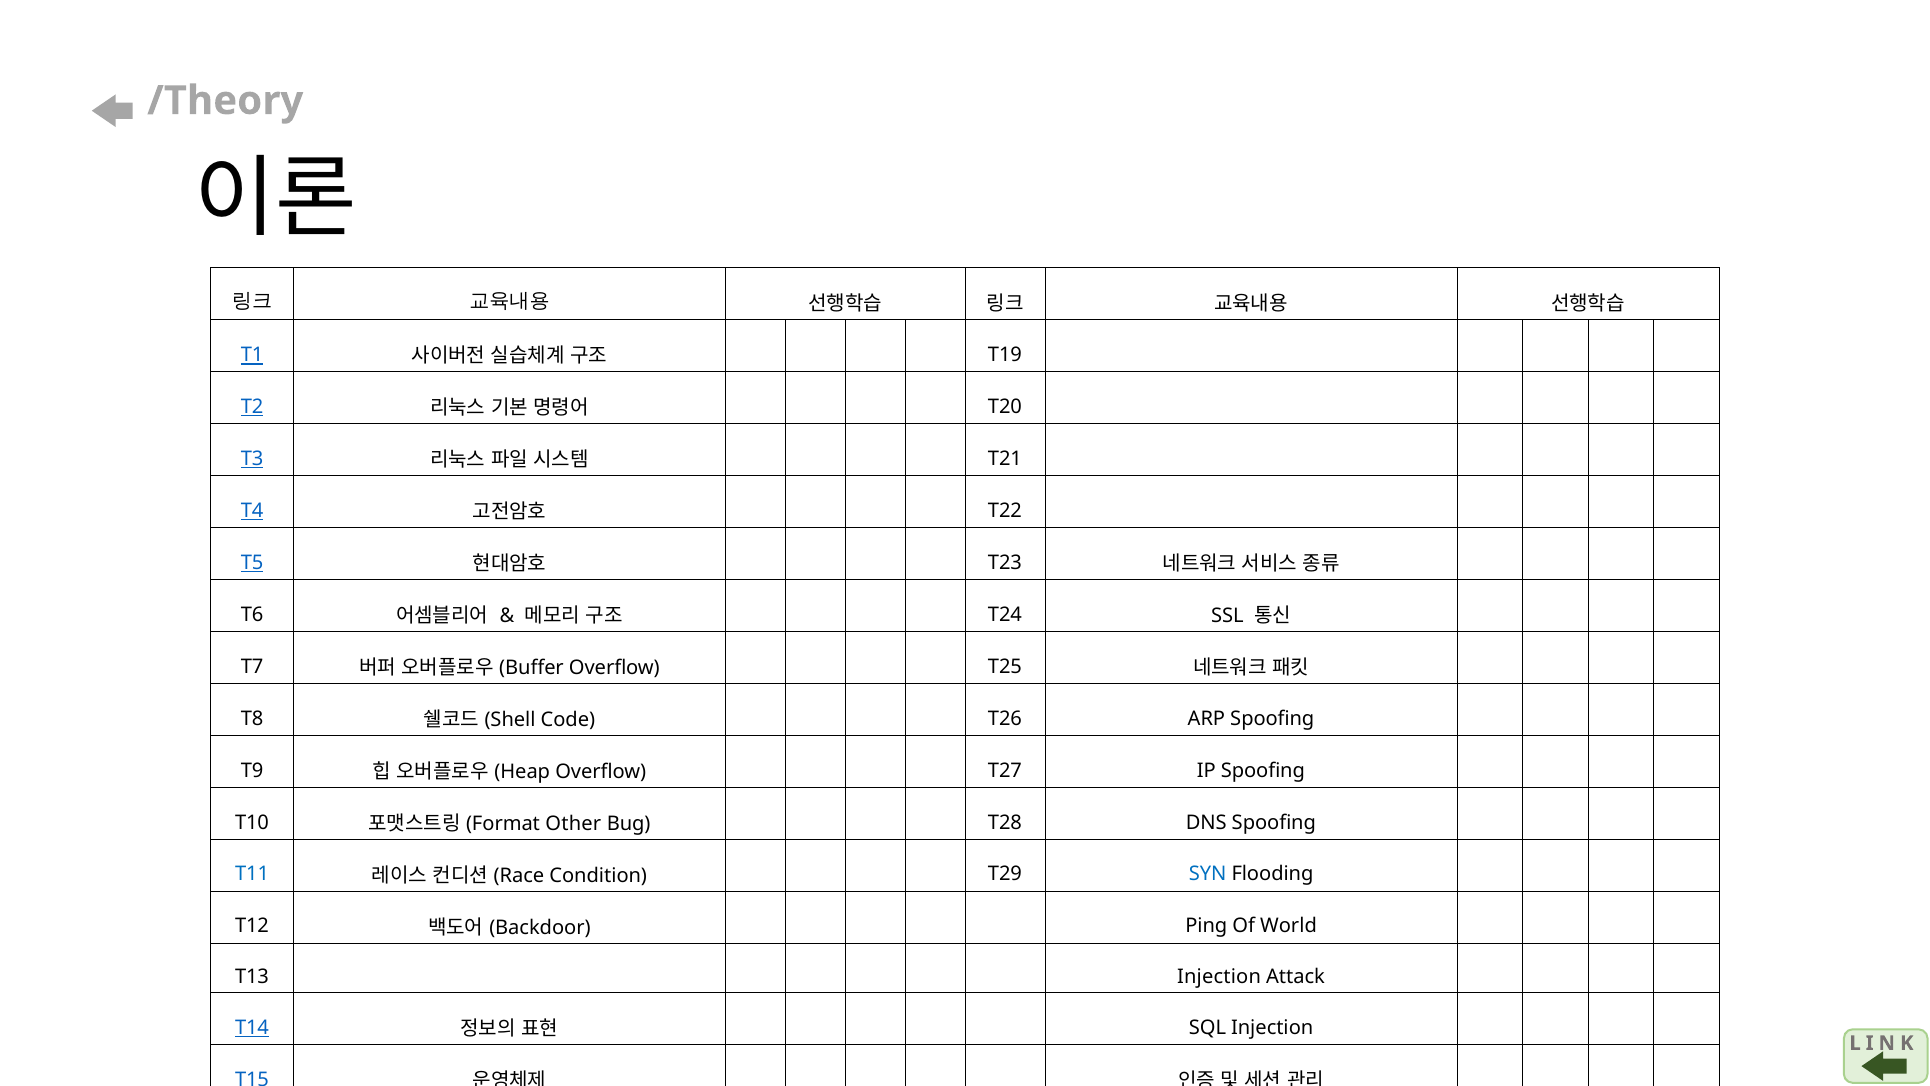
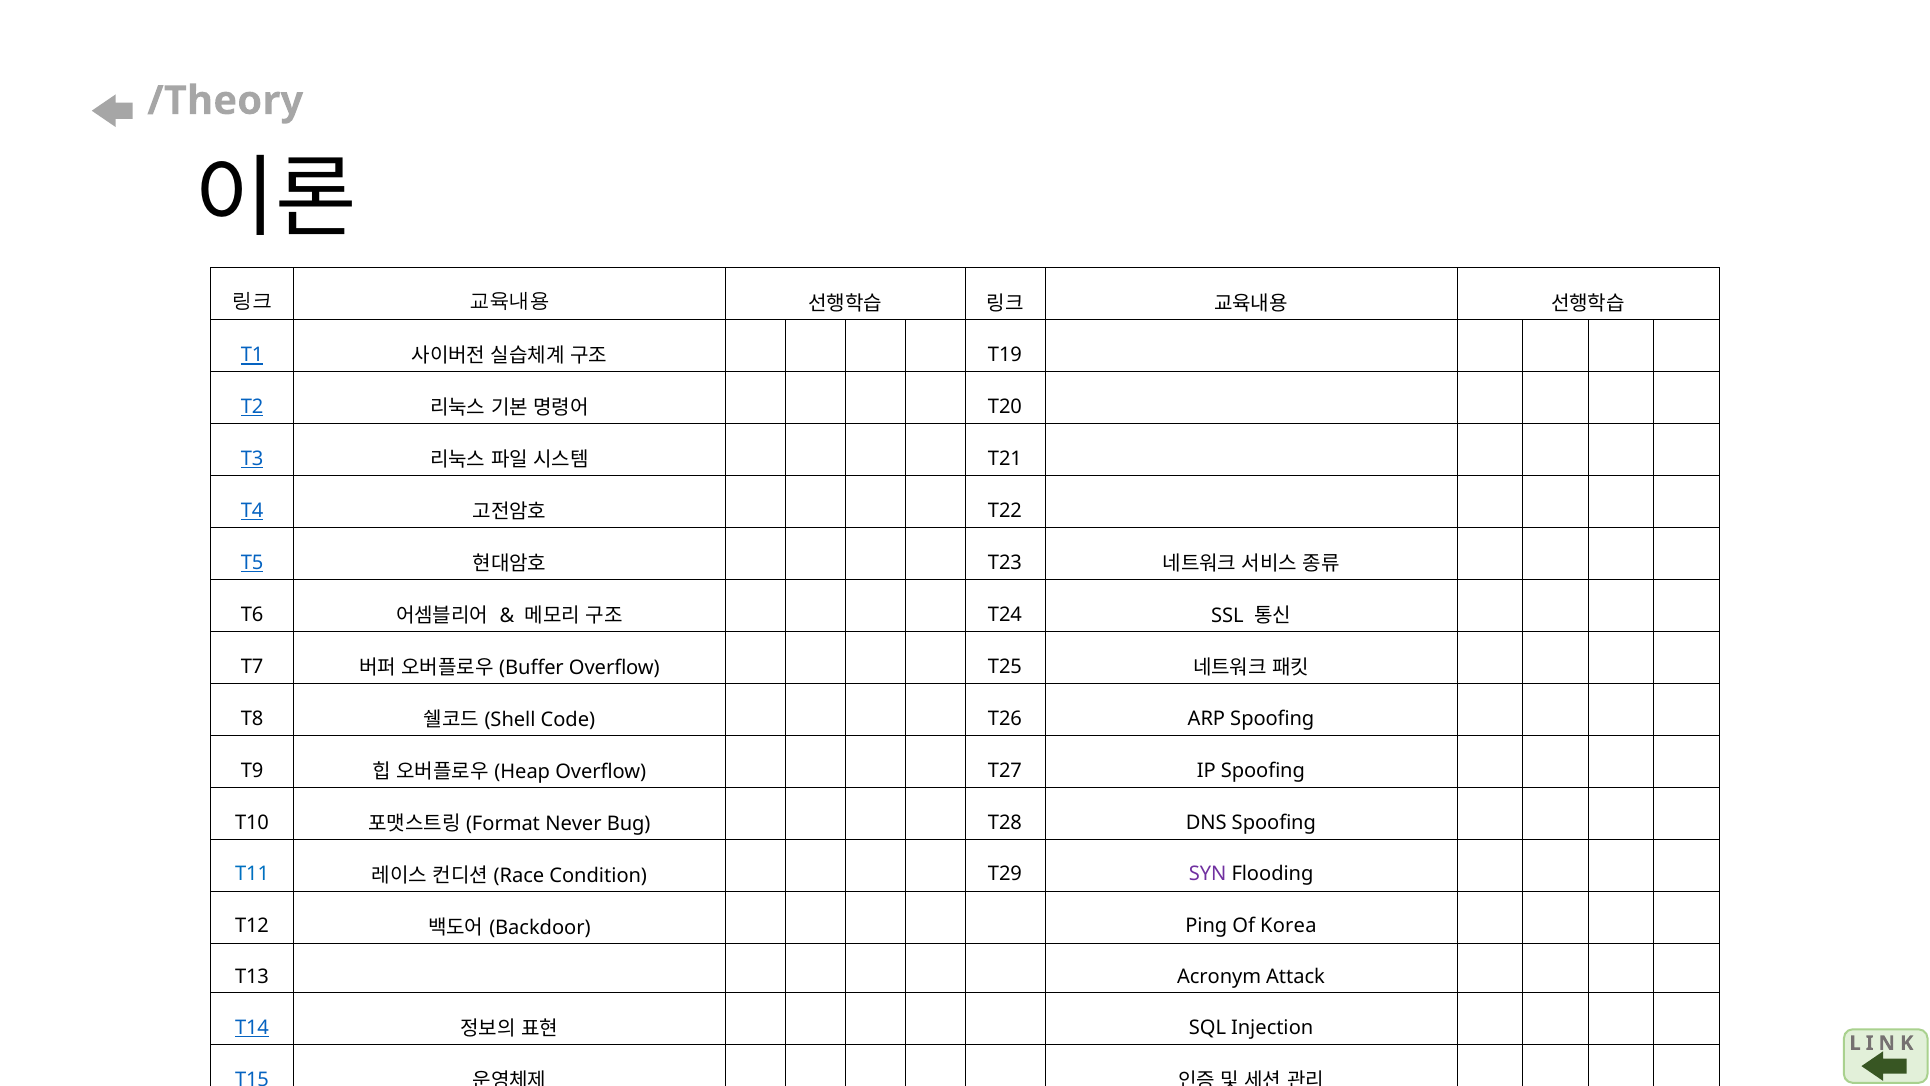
Other: Other -> Never (573, 823)
SYN colour: blue -> purple (1208, 874)
World: World -> Korea (1288, 926)
T13 Injection: Injection -> Acronym (1219, 977)
